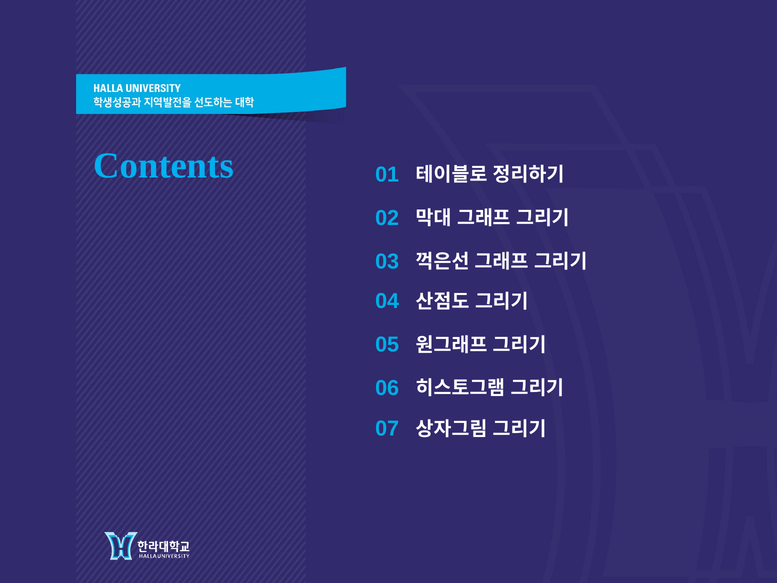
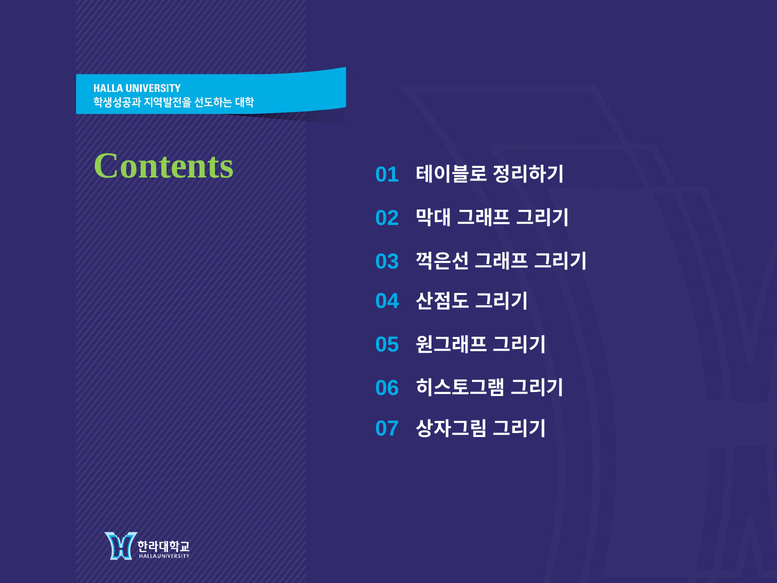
Contents colour: light blue -> light green (164, 166)
